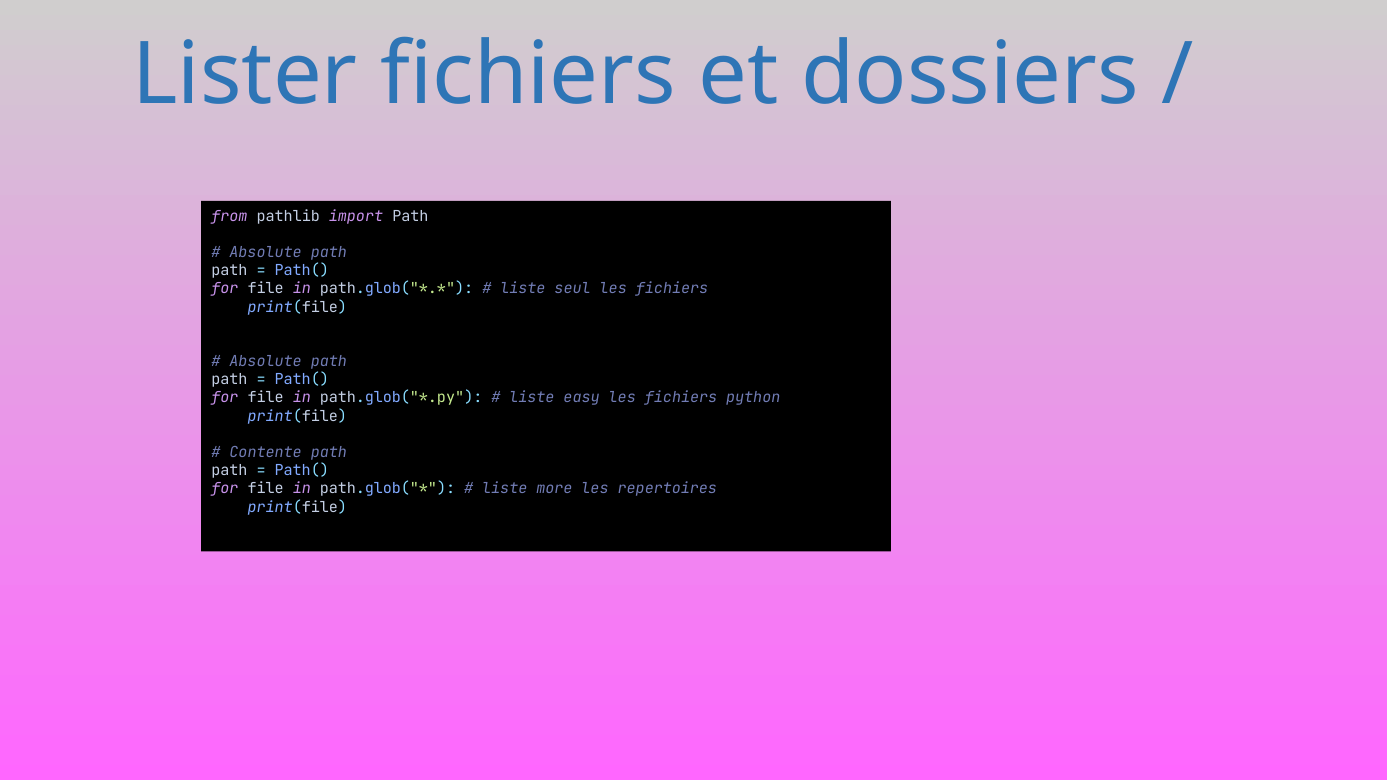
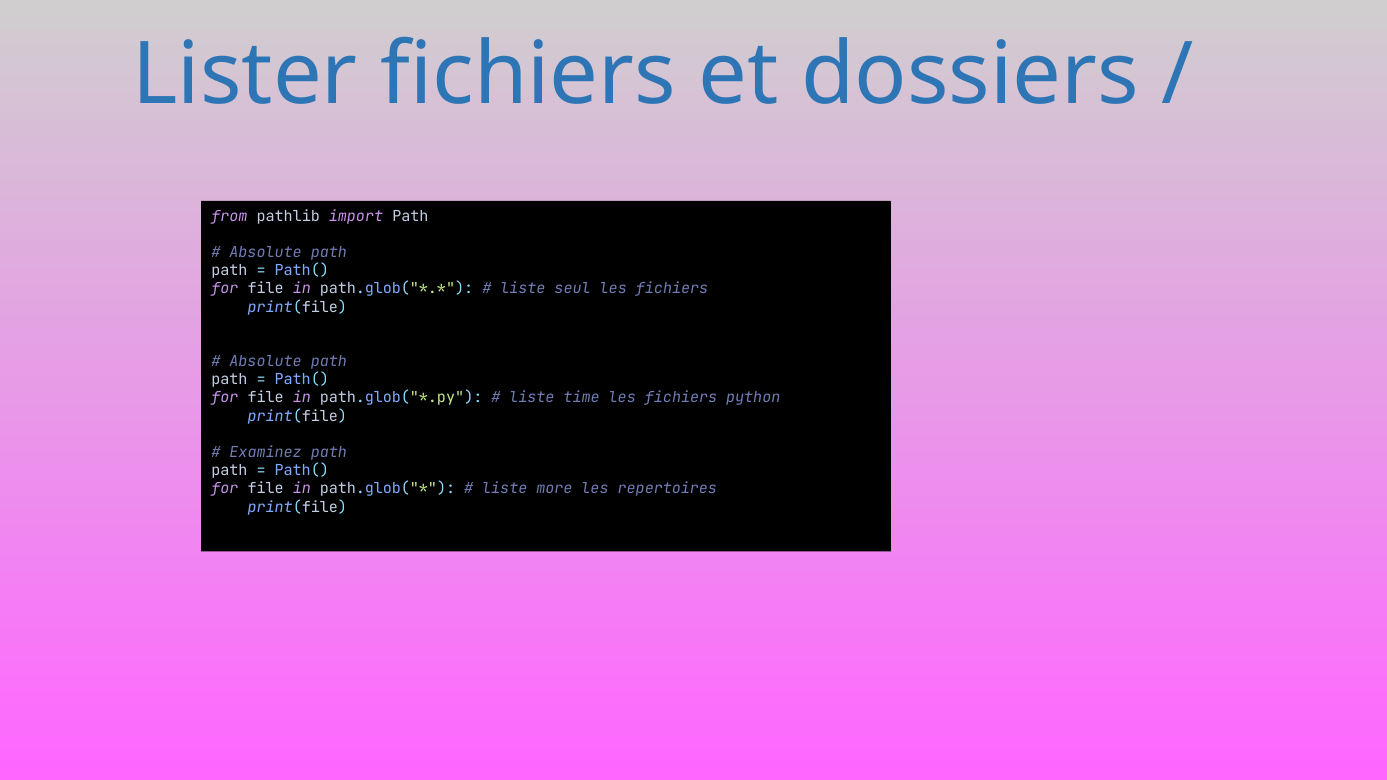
easy: easy -> time (582, 398)
Contente: Contente -> Examinez (266, 453)
